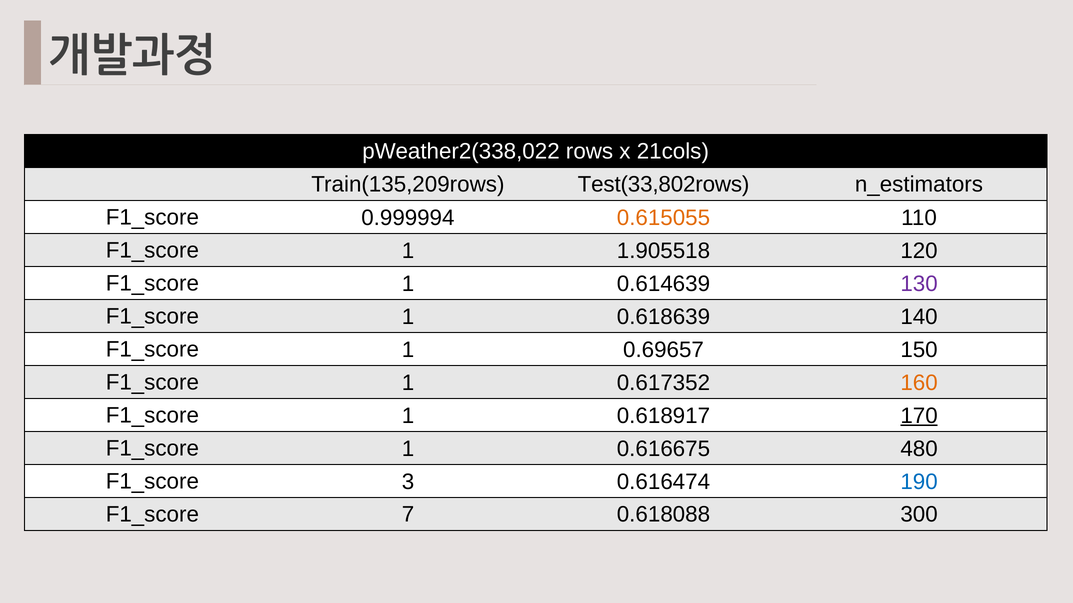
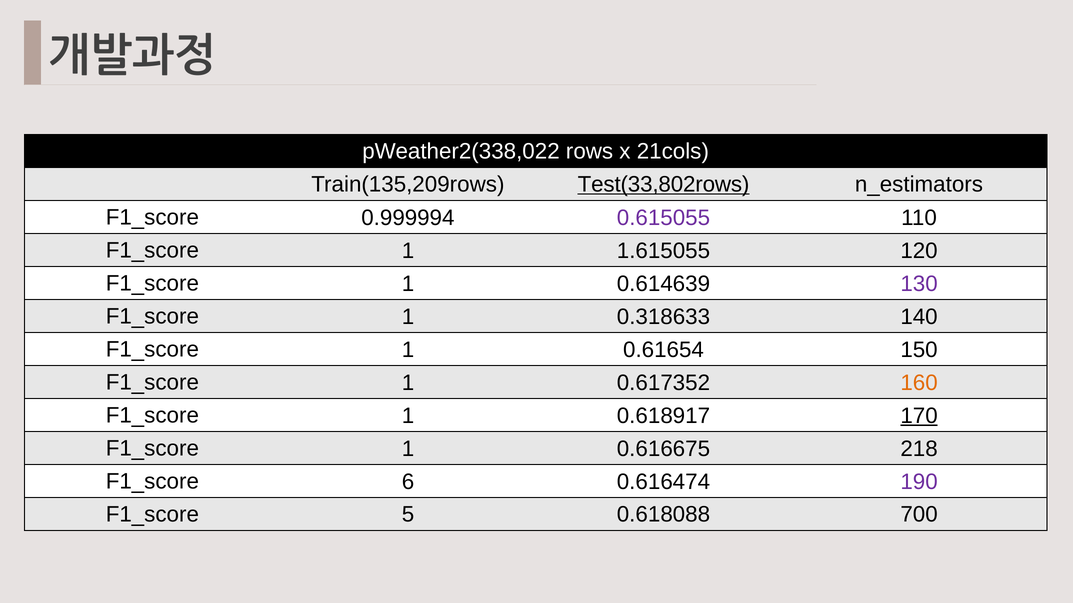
Test(33,802rows underline: none -> present (664, 185)
0.615055 colour: orange -> purple (663, 218)
1.905518: 1.905518 -> 1.615055 (663, 251)
0.618639: 0.618639 -> 0.318633 (663, 317)
0.69657: 0.69657 -> 0.61654 (663, 350)
480: 480 -> 218 (919, 449)
3: 3 -> 6 (408, 482)
190 colour: blue -> purple (919, 482)
7: 7 -> 5 (408, 515)
300: 300 -> 700 (919, 515)
